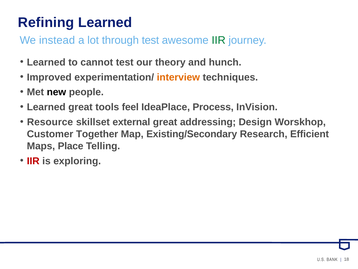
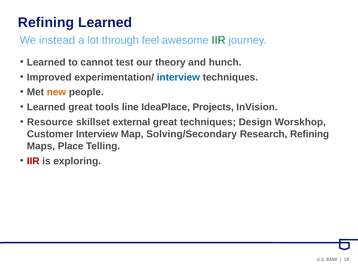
through test: test -> feel (150, 40)
interview colour: orange -> blue (178, 77)
new colour: black -> orange (56, 92)
feel: feel -> line (130, 107)
Process: Process -> Projects (213, 107)
great addressing: addressing -> techniques (208, 122)
Customer Together: Together -> Interview (97, 134)
Existing/Secondary: Existing/Secondary -> Solving/Secondary (192, 134)
Research Efficient: Efficient -> Refining (310, 134)
